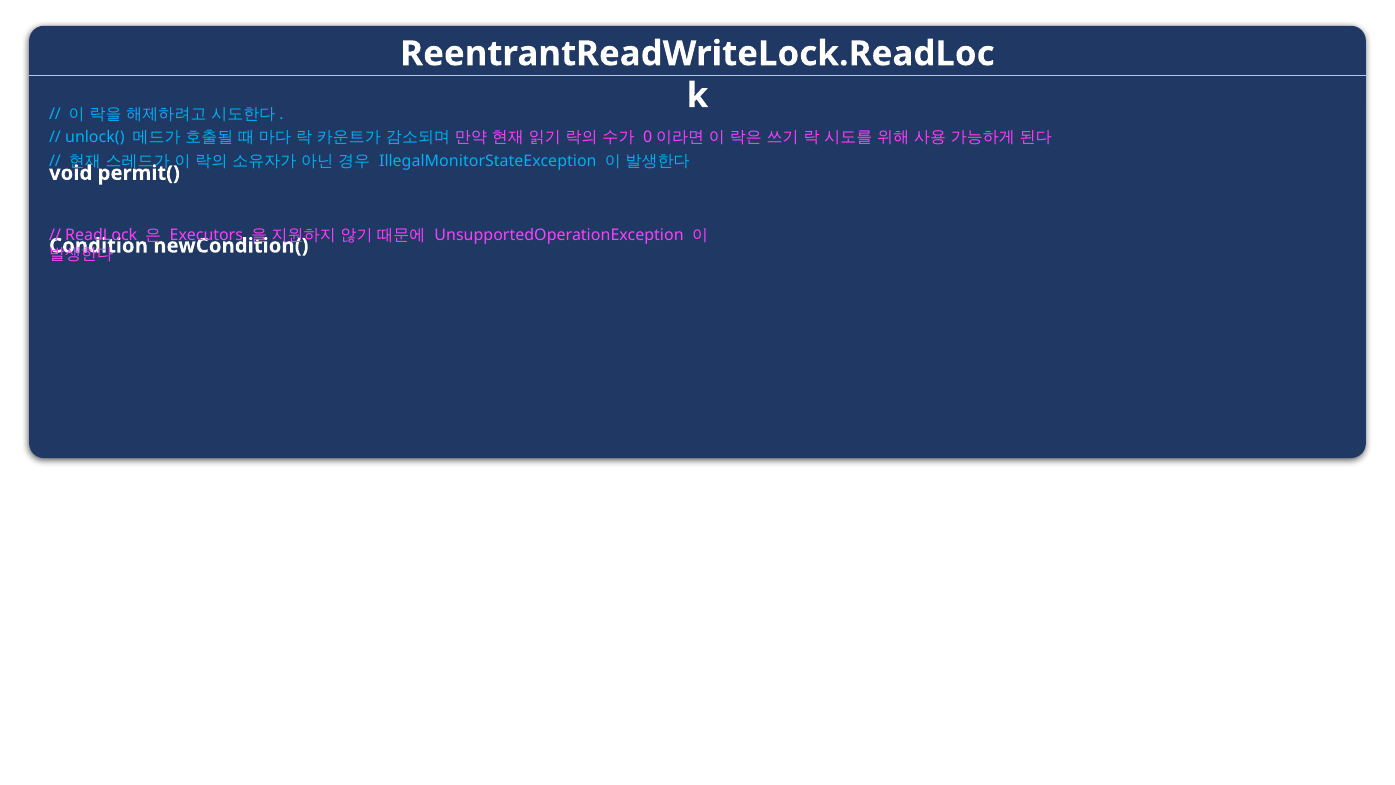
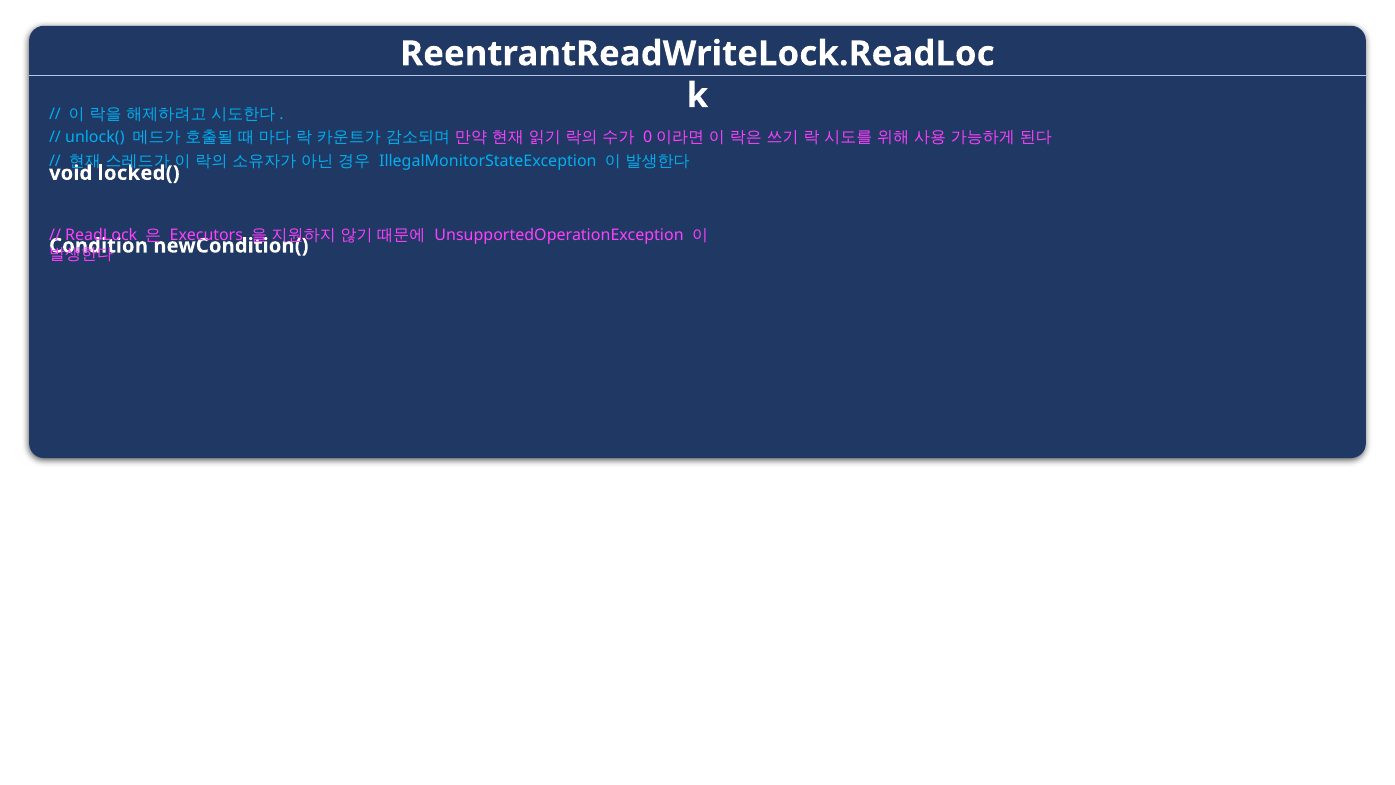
permit(: permit( -> locked( (139, 173)
